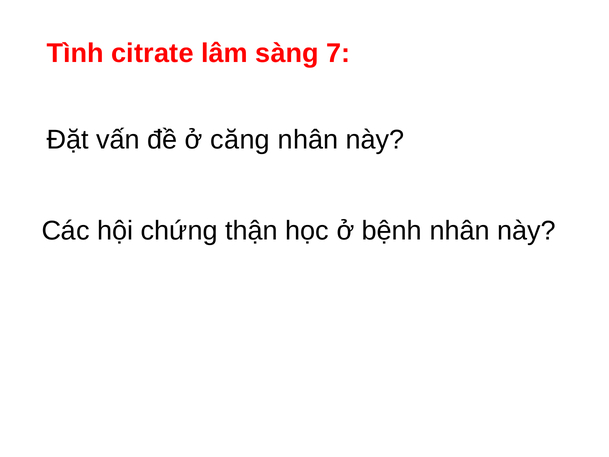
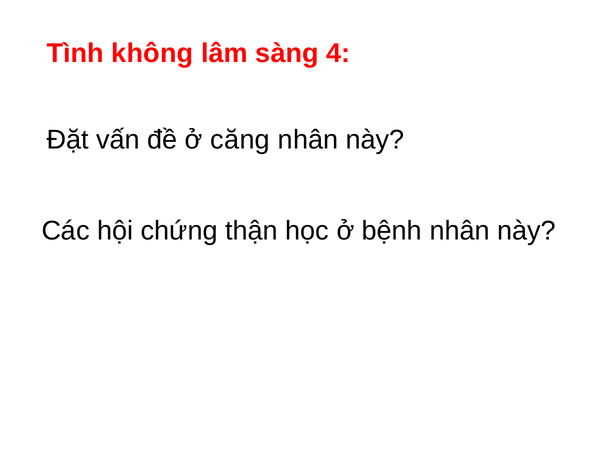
citrate: citrate -> không (152, 53)
7: 7 -> 4 (338, 53)
